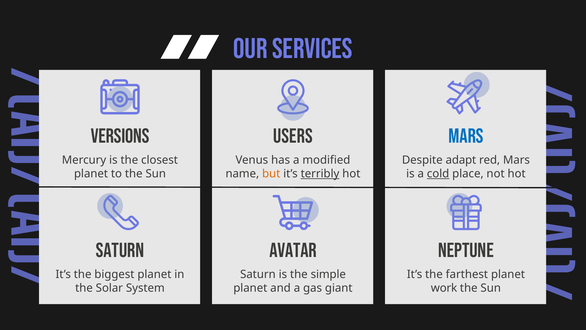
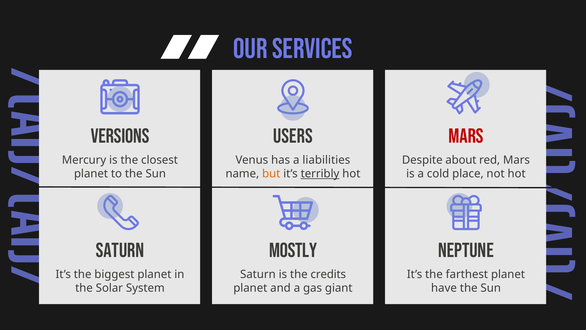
mars colour: blue -> red (466, 136)
modified: modified -> liabilities (326, 160)
adapt: adapt -> about (461, 160)
cold underline: present -> none (438, 173)
avatar: avatar -> mostly (293, 250)
simple: simple -> credits (328, 274)
work: work -> have (444, 288)
